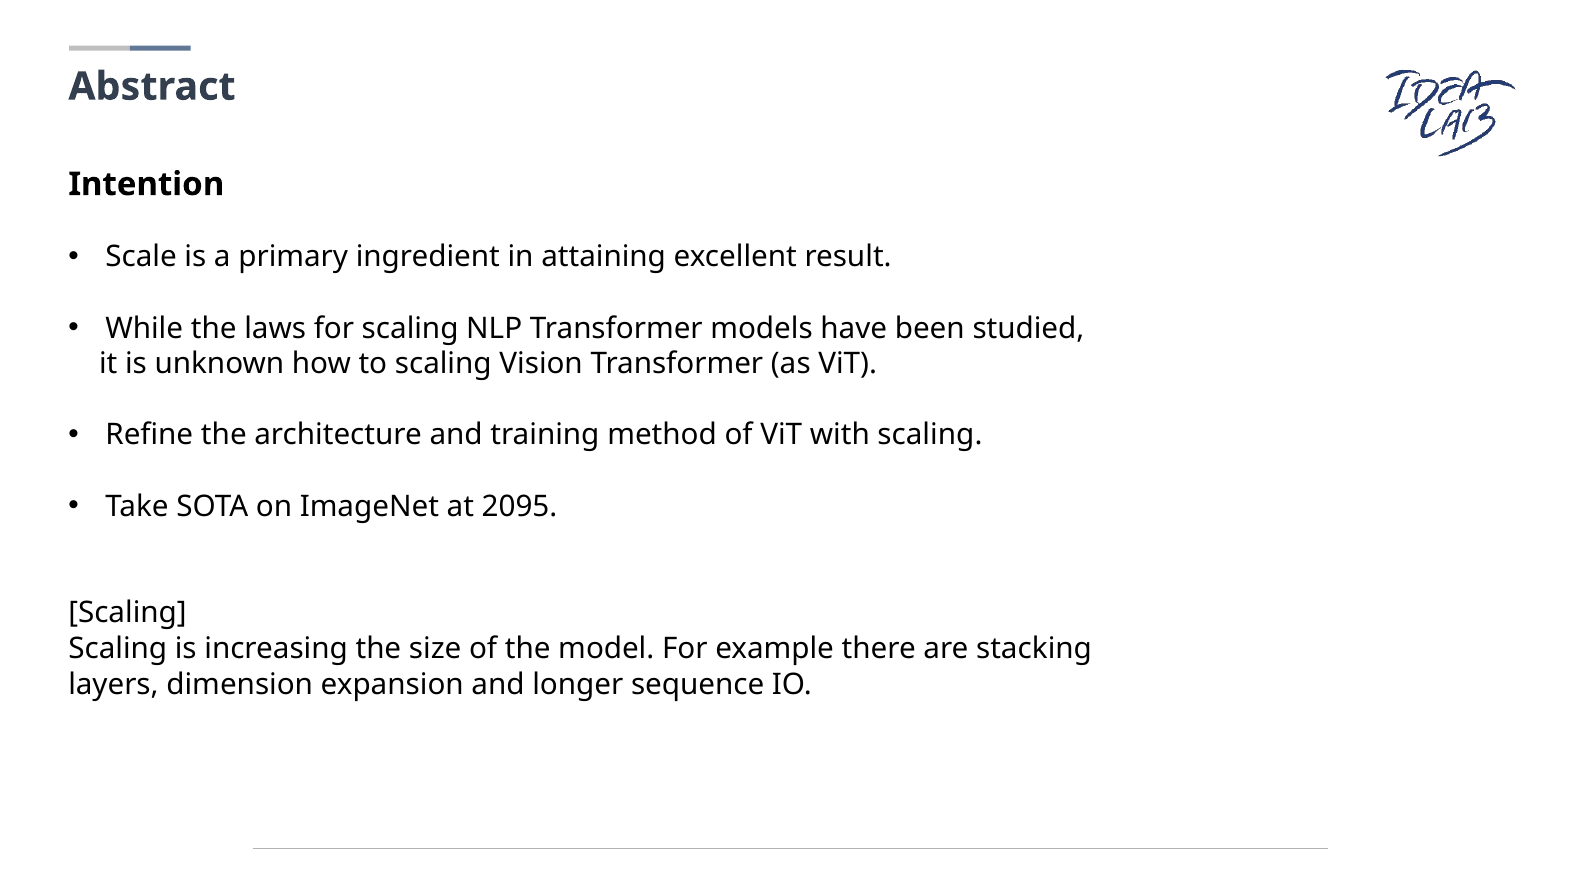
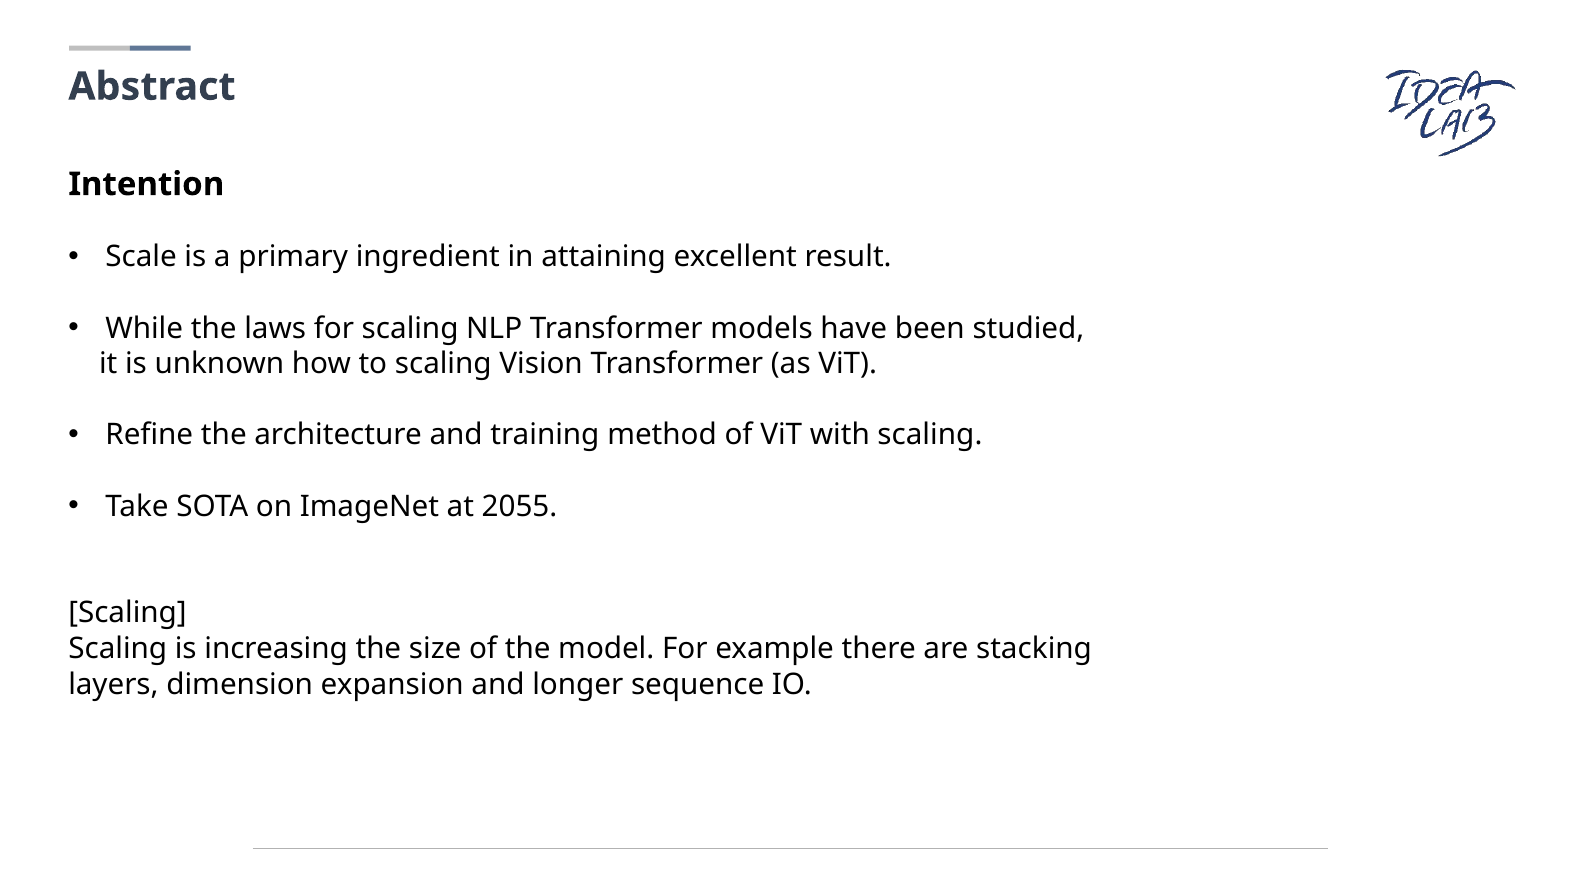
2095: 2095 -> 2055 (520, 506)
